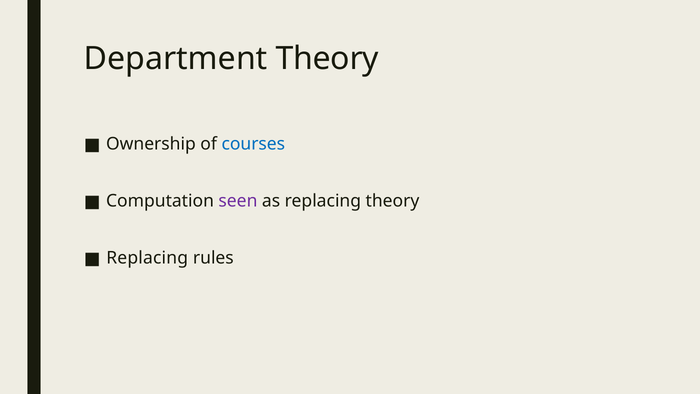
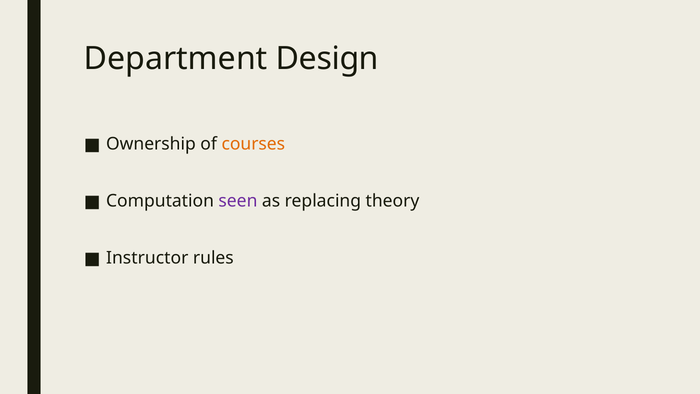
Department Theory: Theory -> Design (327, 59)
courses colour: blue -> orange (253, 144)
Replacing: Replacing -> Instructor (147, 258)
